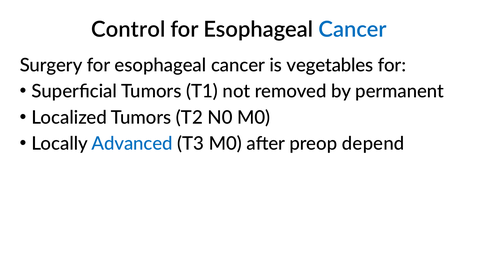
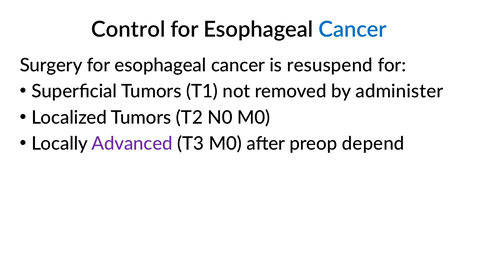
vegetables: vegetables -> resuspend (330, 65)
permanent: permanent -> administer (399, 91)
Advanced colour: blue -> purple (132, 143)
